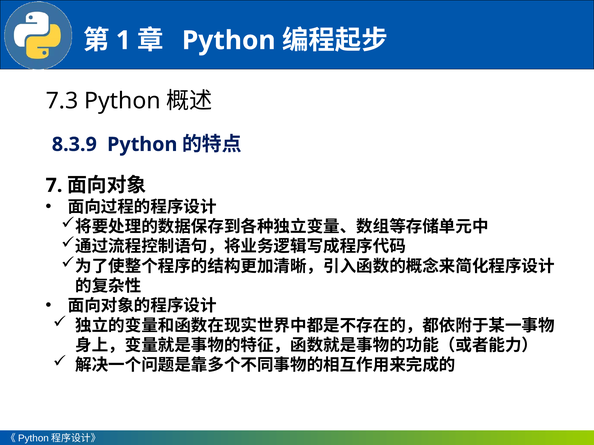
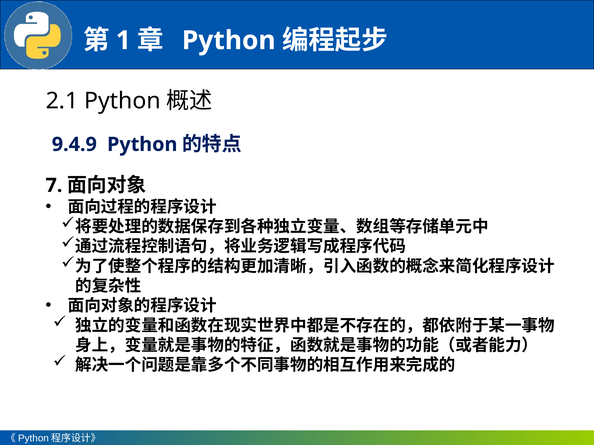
7.3: 7.3 -> 2.1 (62, 101)
8.3.9: 8.3.9 -> 9.4.9 (74, 145)
